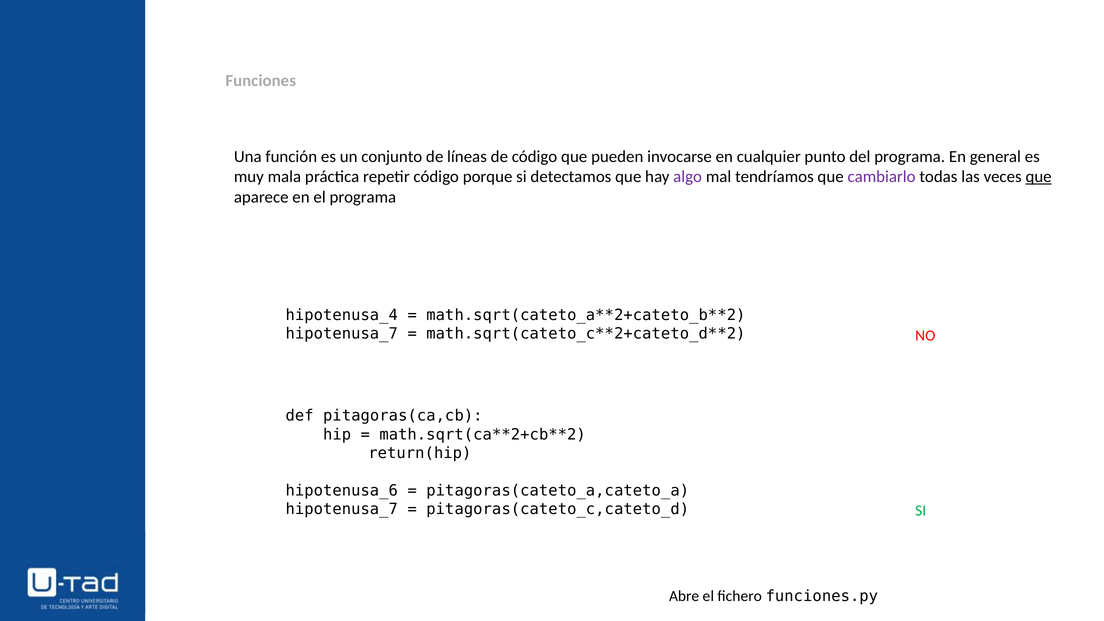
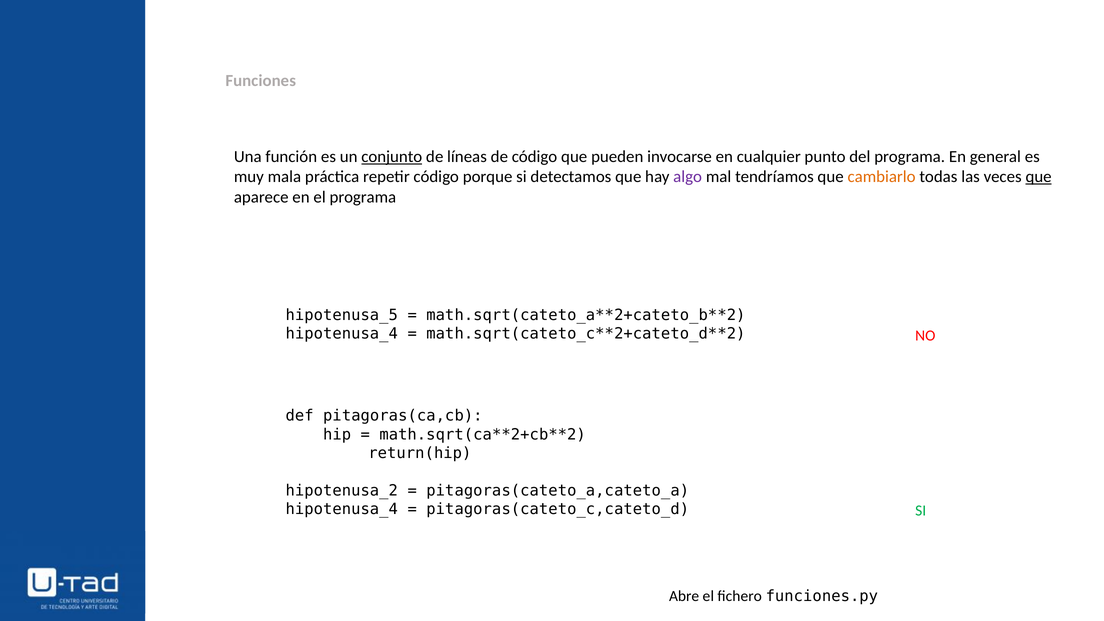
conjunto underline: none -> present (392, 157)
cambiarlo colour: purple -> orange (882, 177)
hipotenusa_4: hipotenusa_4 -> hipotenusa_5 (342, 315)
hipotenusa_7: hipotenusa_7 -> hipotenusa_4 (342, 334)
hipotenusa_6: hipotenusa_6 -> hipotenusa_2 (342, 491)
hipotenusa_7: hipotenusa_7 -> hipotenusa_4 (342, 509)
